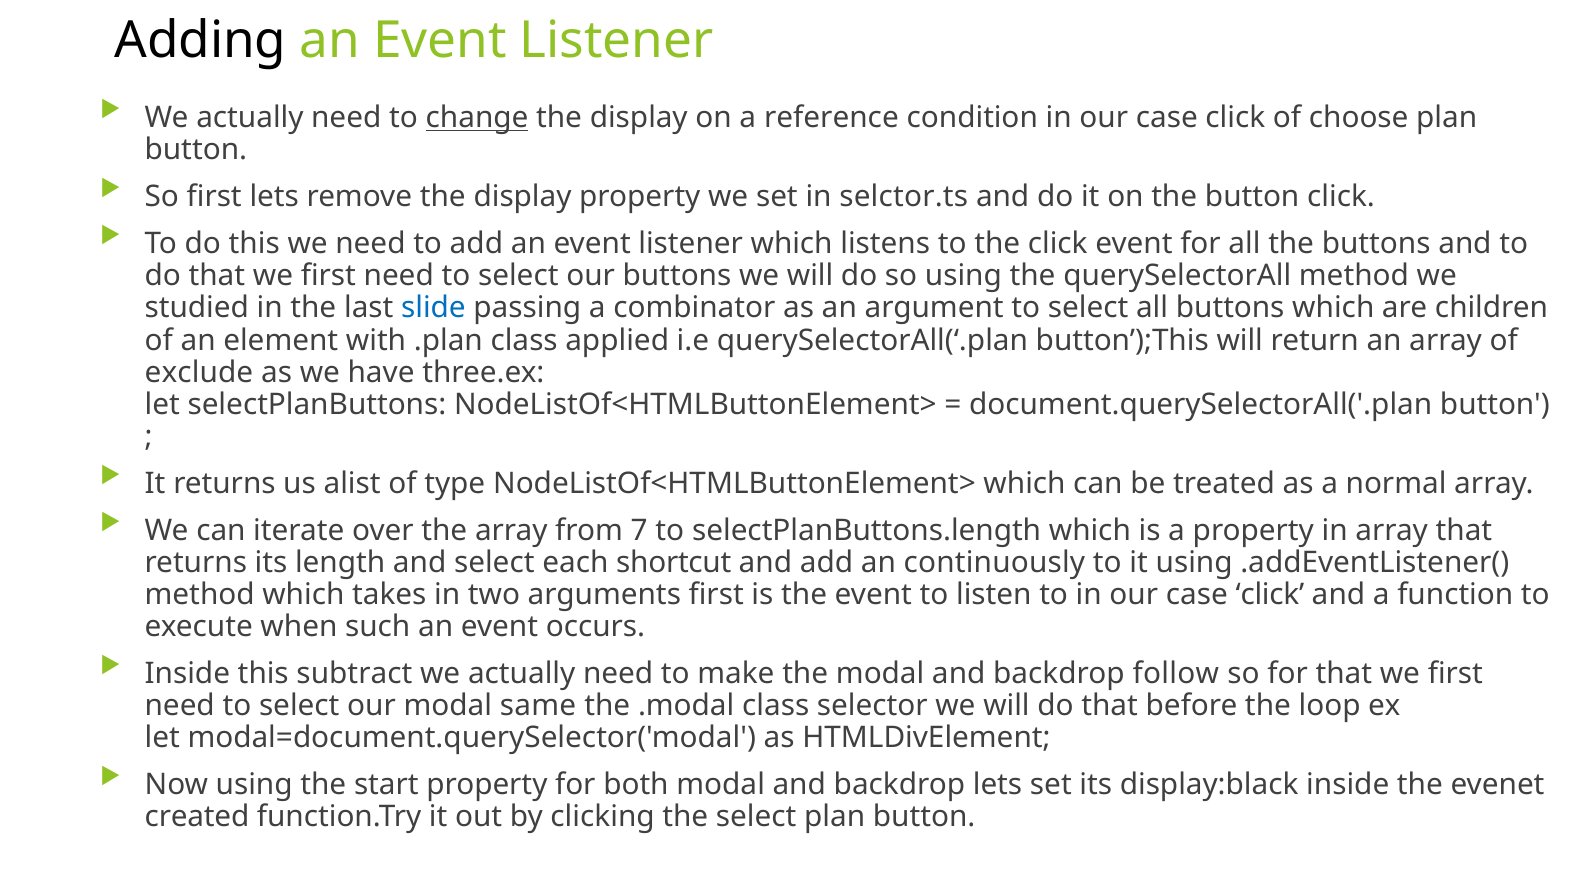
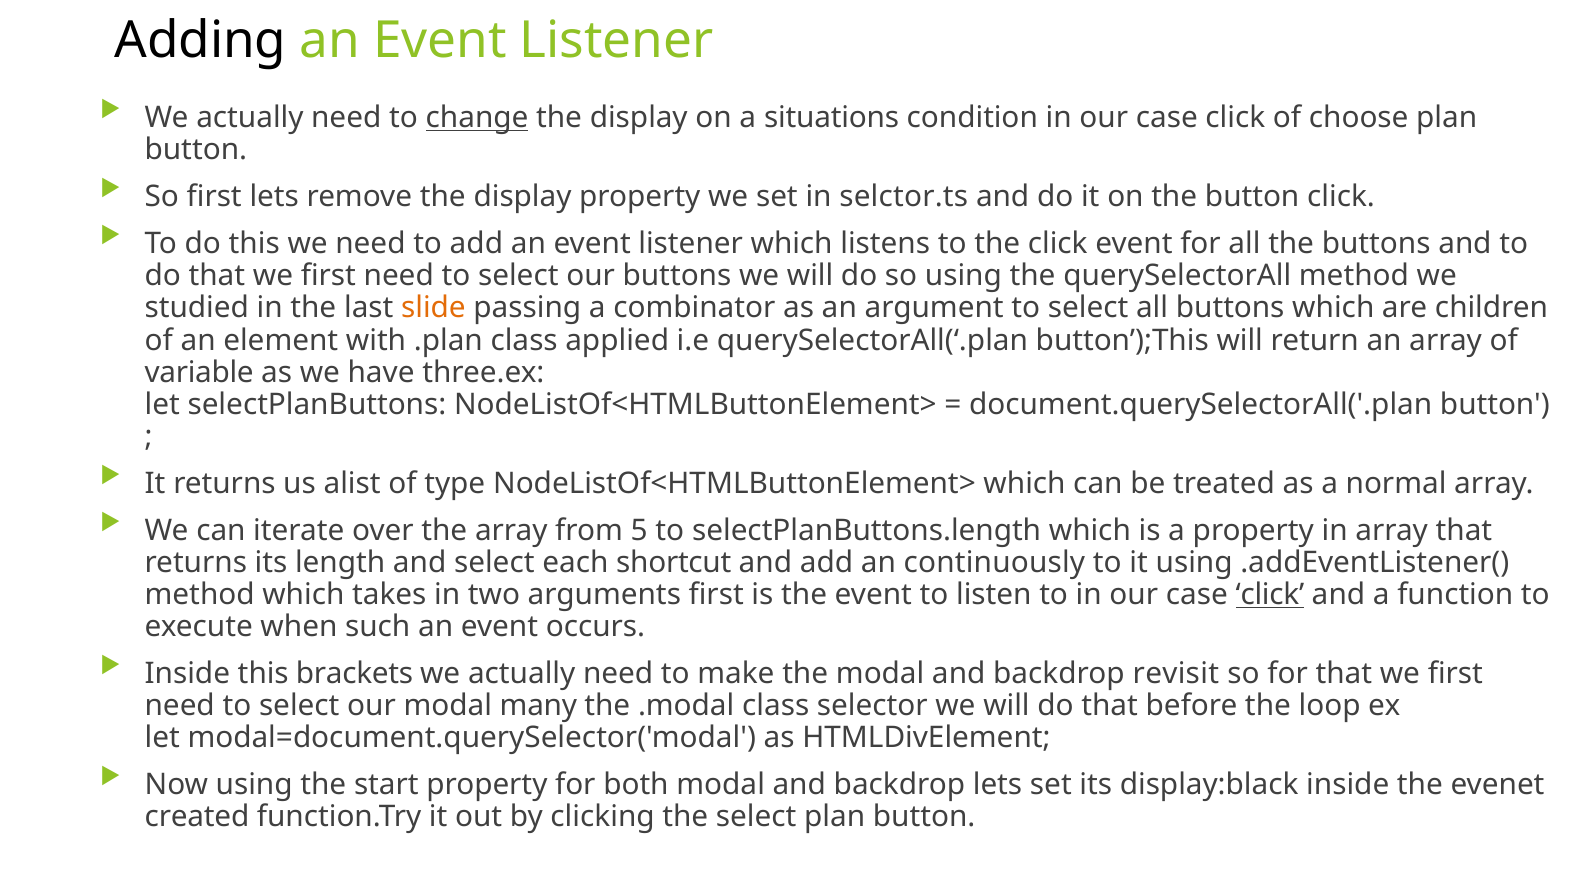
reference: reference -> situations (832, 118)
slide colour: blue -> orange (433, 308)
exclude: exclude -> variable (199, 373)
7: 7 -> 5 (639, 531)
click underline: none -> present (1270, 595)
subtract: subtract -> brackets (355, 674)
follow: follow -> revisit (1176, 674)
same: same -> many (538, 706)
